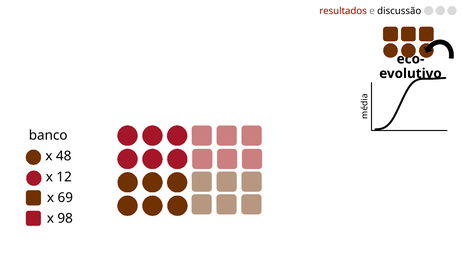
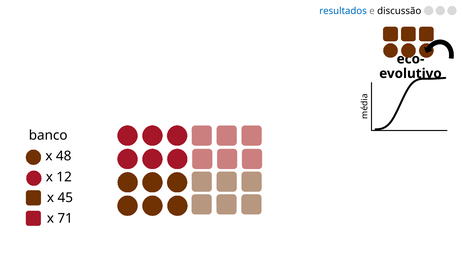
resultados colour: red -> blue (343, 11)
69: 69 -> 45 (65, 198)
98: 98 -> 71 (65, 218)
